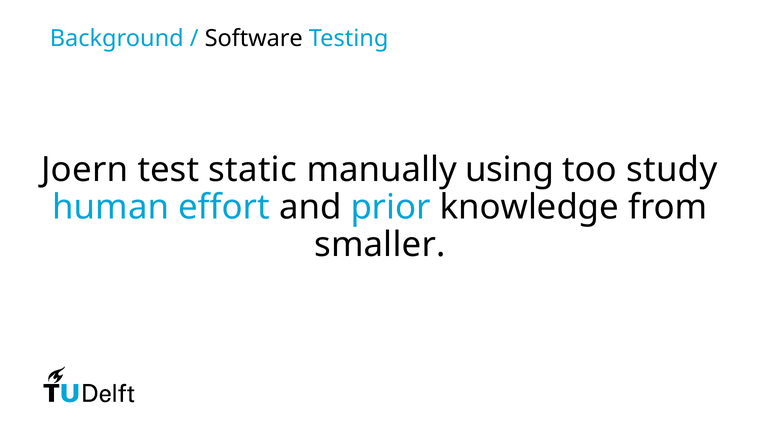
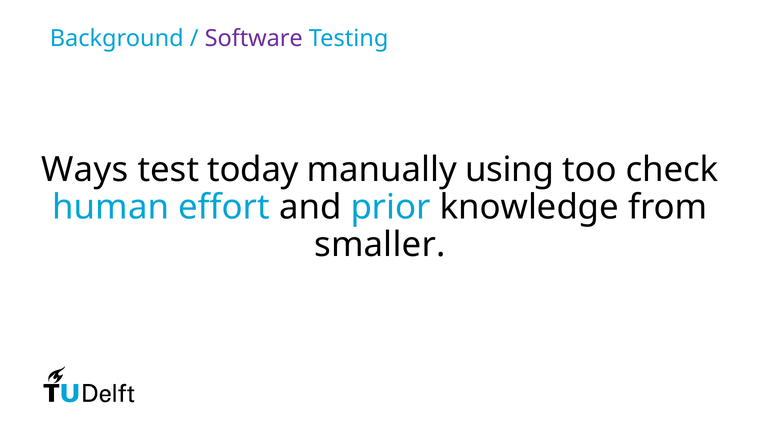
Software colour: black -> purple (254, 38)
Joern: Joern -> Ways (85, 170)
static: static -> today (253, 170)
study: study -> check (672, 170)
